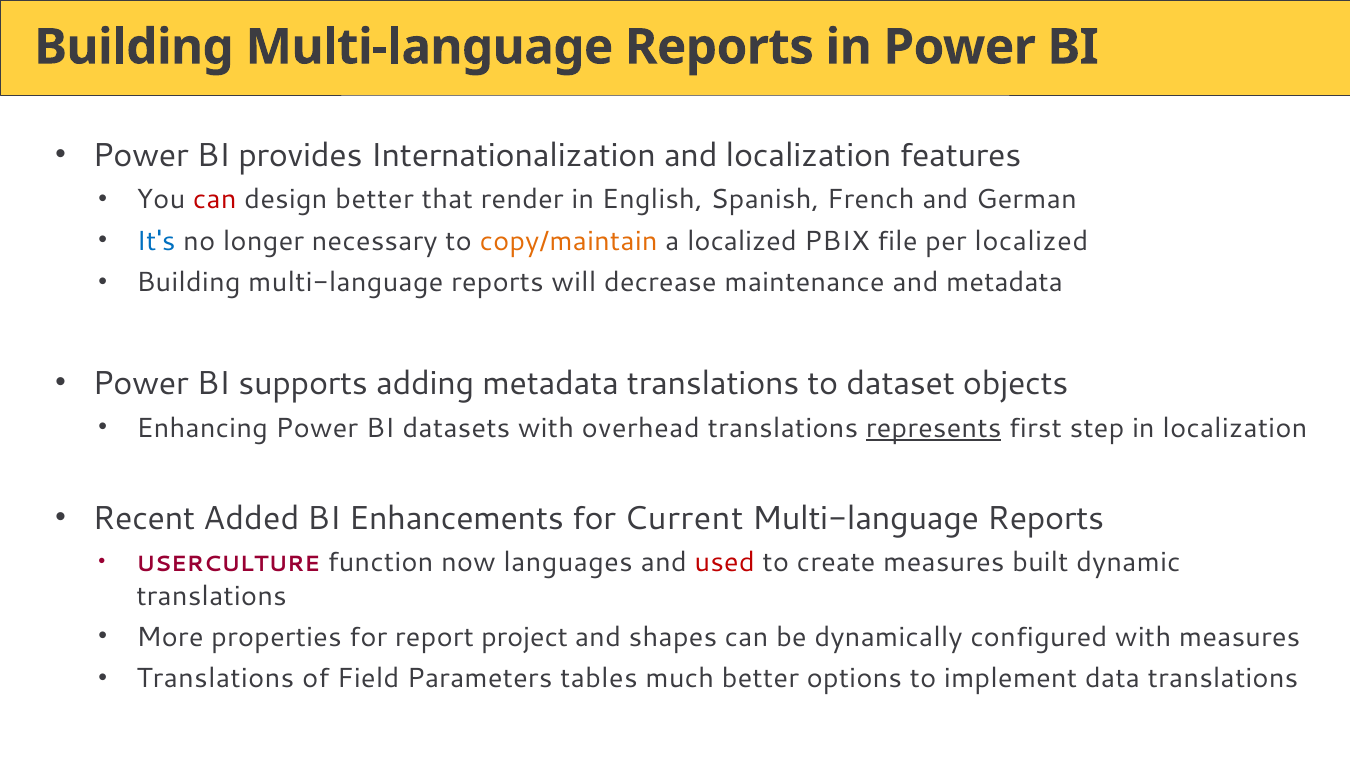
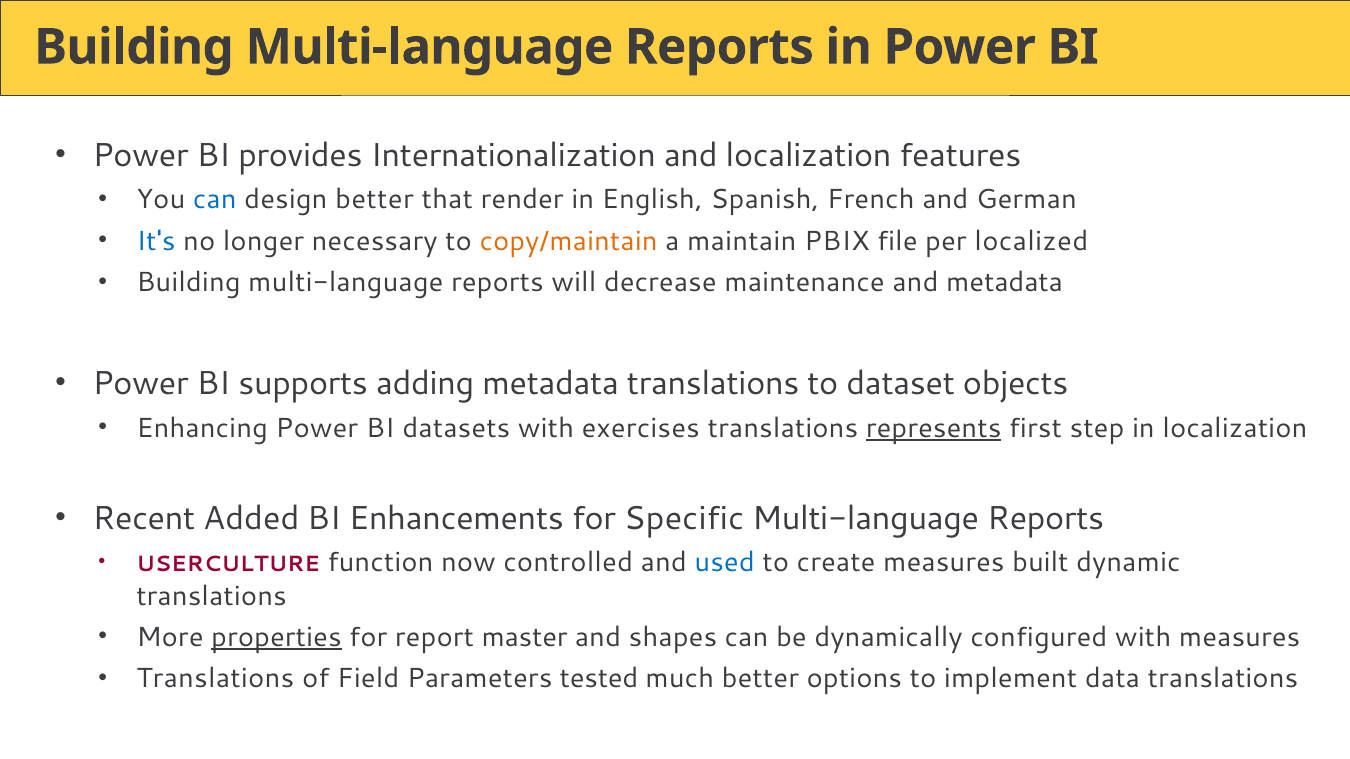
can colour: red -> blue (215, 200)
a localized: localized -> maintain (742, 241)
overhead: overhead -> exercises (641, 428)
Current: Current -> Specific (684, 519)
languages: languages -> controlled (568, 563)
used colour: red -> blue (725, 563)
properties underline: none -> present (276, 638)
project: project -> master (525, 638)
tables: tables -> tested (599, 679)
